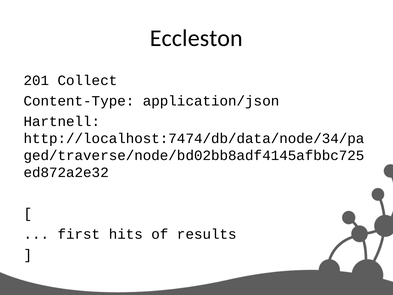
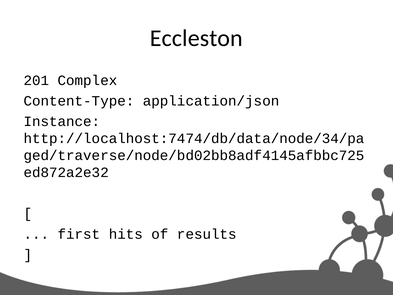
Collect: Collect -> Complex (87, 80)
Hartnell: Hartnell -> Instance (62, 121)
